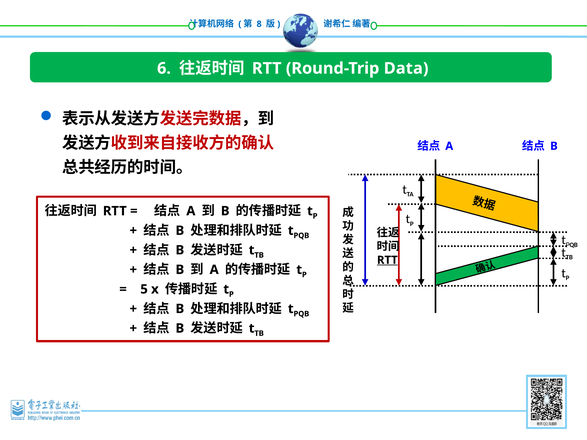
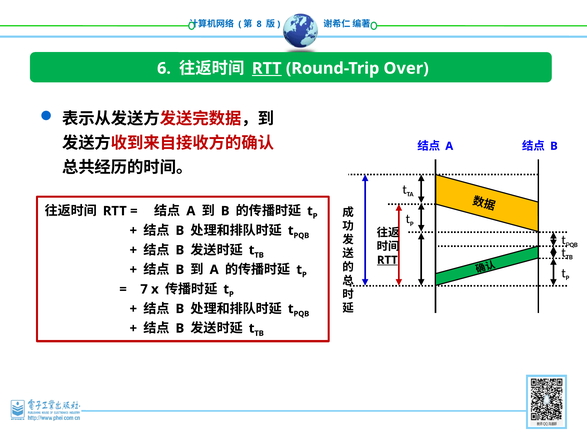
RTT underline: none -> present (267, 68)
Data: Data -> Over (406, 68)
5: 5 -> 7 (144, 289)
